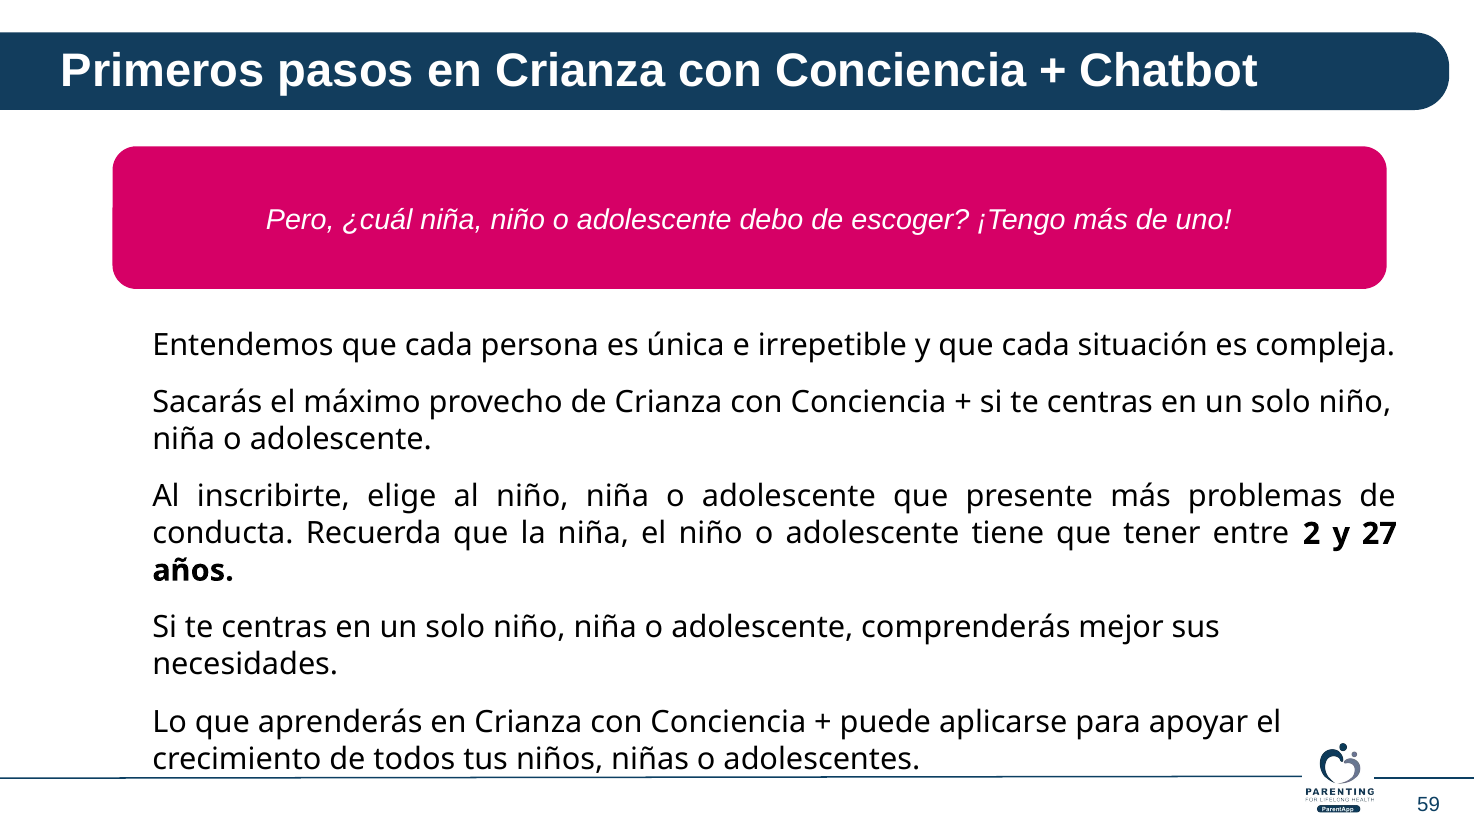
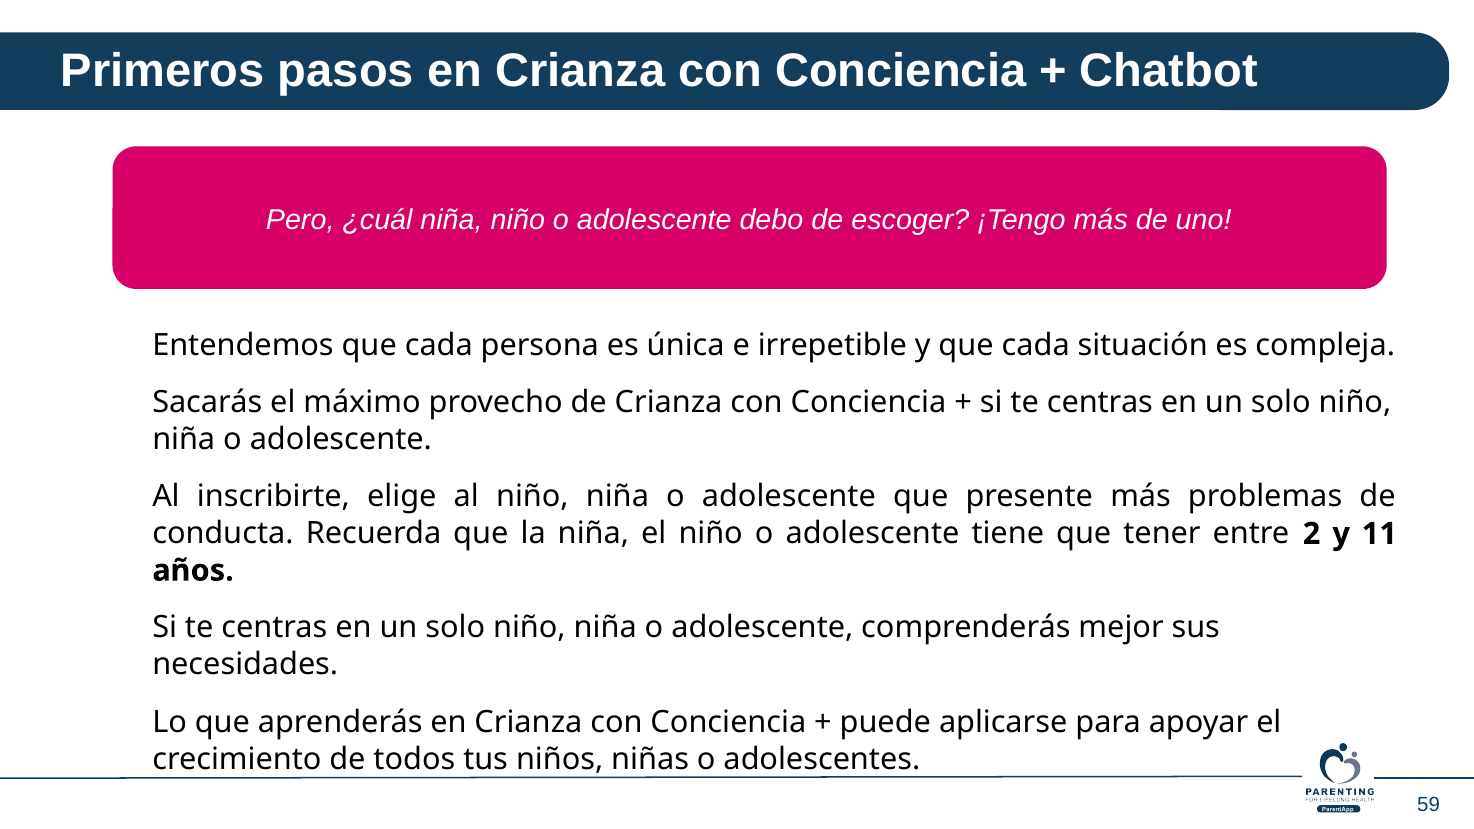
27: 27 -> 11 (1379, 534)
